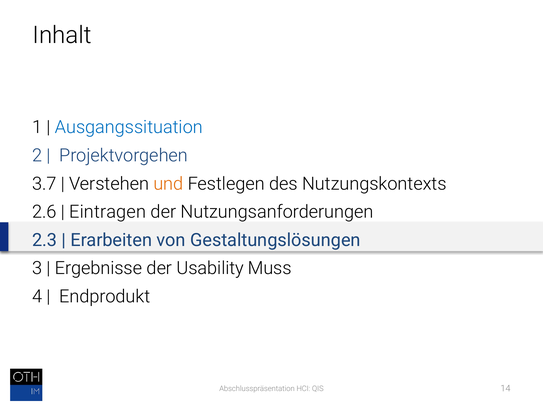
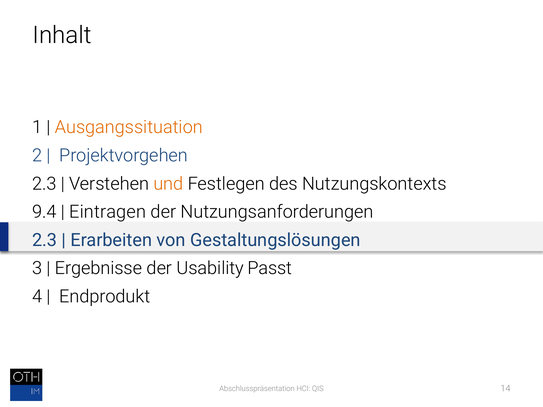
Ausgangssituation colour: blue -> orange (129, 127)
3.7: 3.7 -> 2.3 (44, 184)
2.6: 2.6 -> 9.4 (44, 212)
Muss: Muss -> Passt (270, 269)
